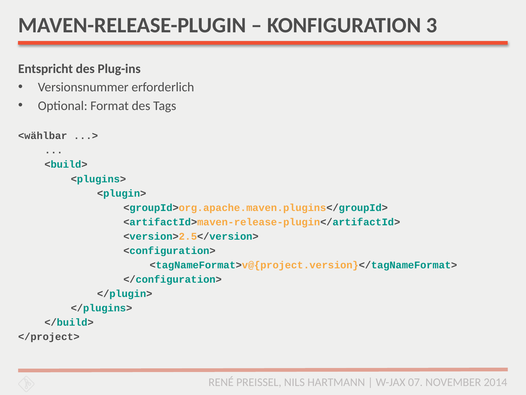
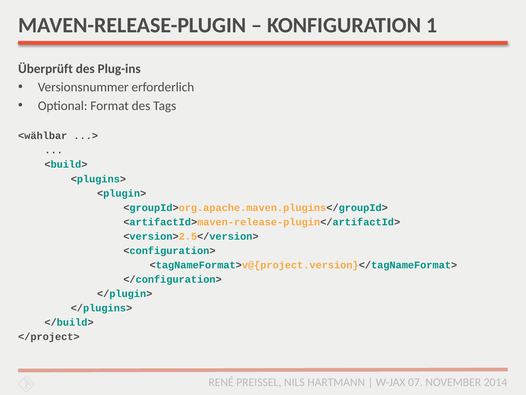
3: 3 -> 1 (432, 25)
Entspricht: Entspricht -> Überprüft (45, 69)
